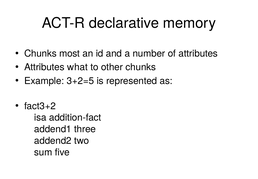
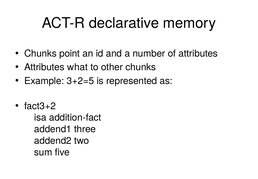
most: most -> point (70, 53)
